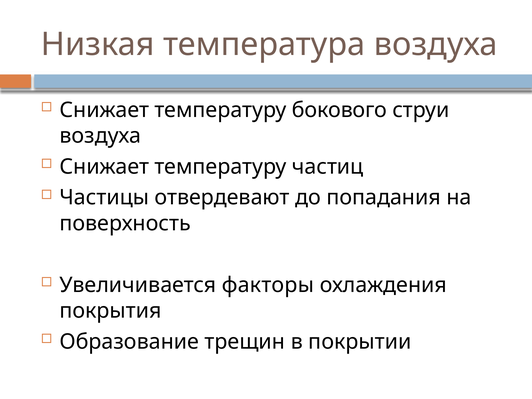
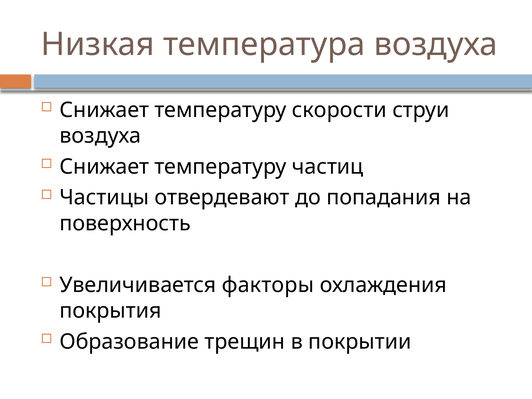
бокового: бокового -> скорости (339, 110)
